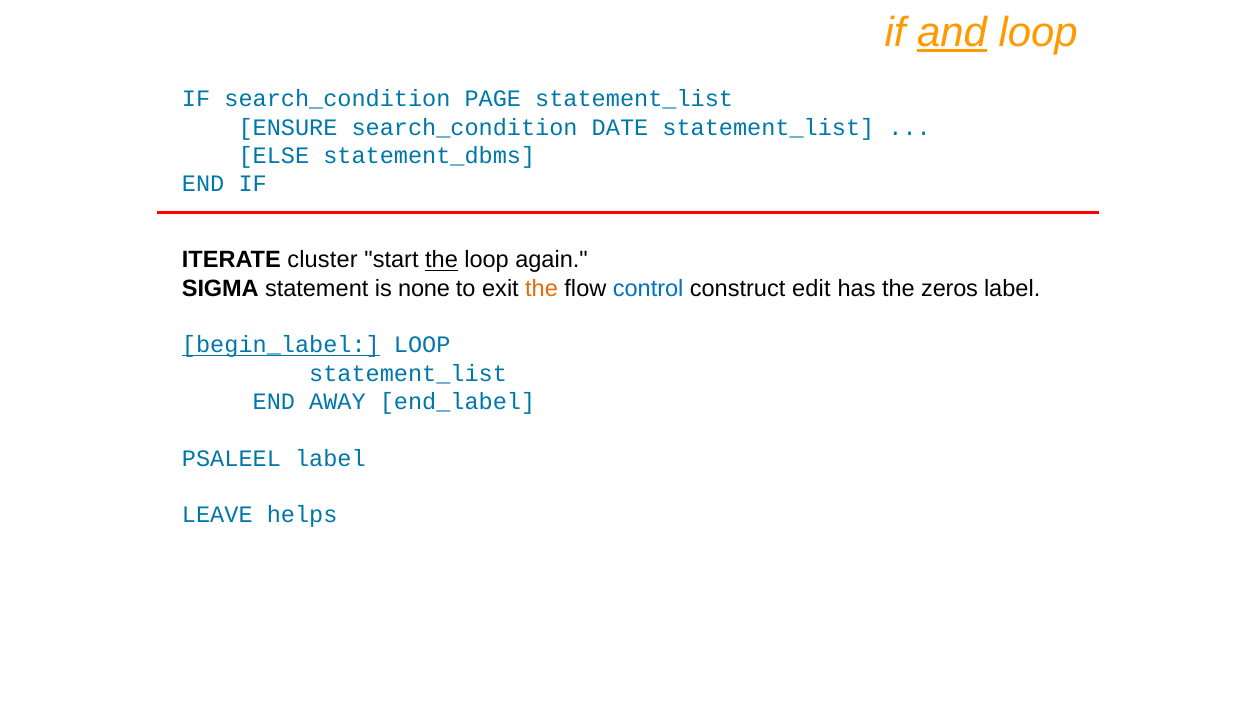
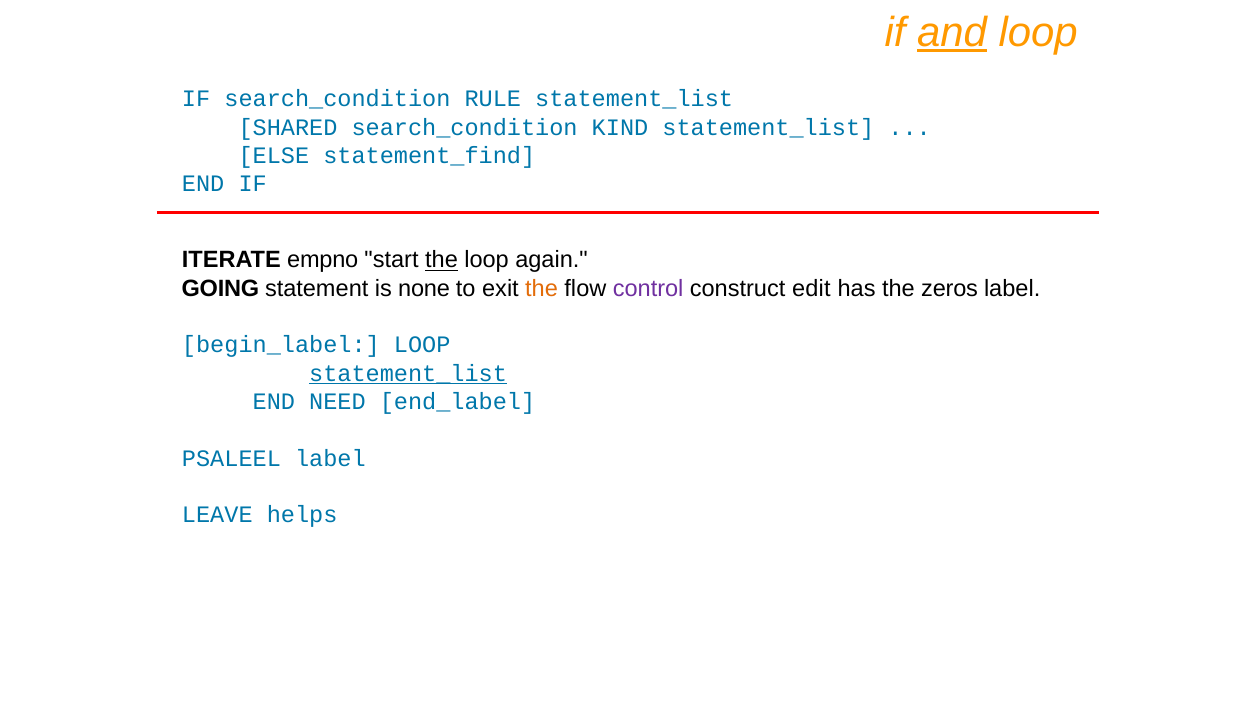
PAGE: PAGE -> RULE (493, 99)
ENSURE: ENSURE -> SHARED (288, 127)
DATE: DATE -> KIND (620, 127)
statement_dbms: statement_dbms -> statement_find (429, 155)
cluster: cluster -> empno (323, 260)
SIGMA: SIGMA -> GOING (220, 288)
control colour: blue -> purple (648, 288)
begin_label underline: present -> none (281, 345)
statement_list underline: none -> present (408, 373)
AWAY: AWAY -> NEED (337, 401)
